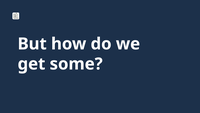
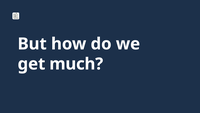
some: some -> much (76, 64)
